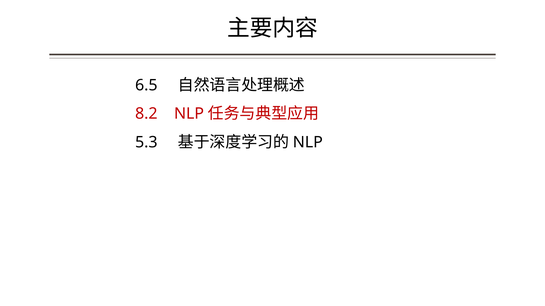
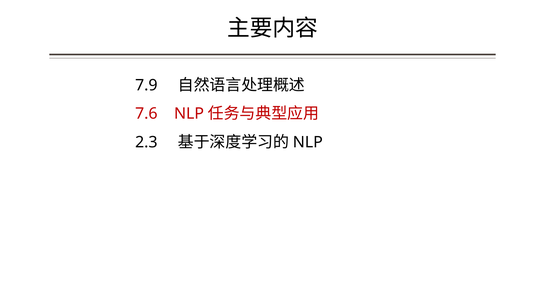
6.5: 6.5 -> 7.9 (146, 85)
8.2: 8.2 -> 7.6 (146, 114)
5.3: 5.3 -> 2.3 (146, 143)
